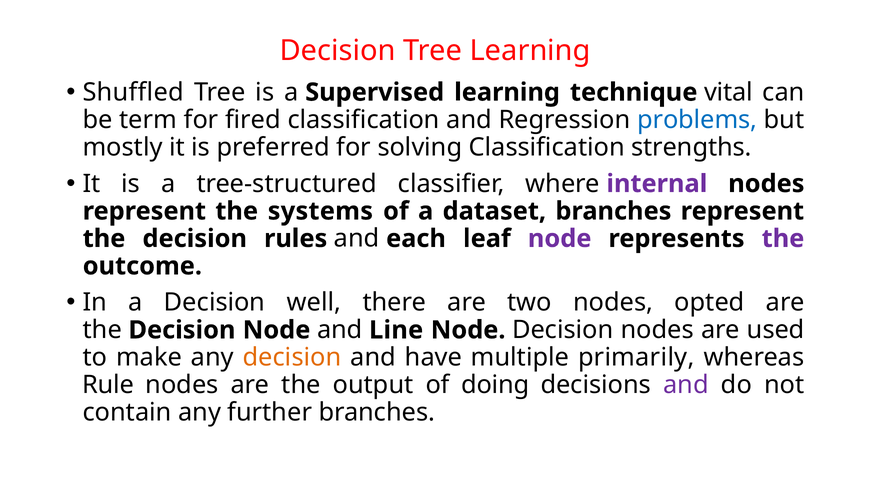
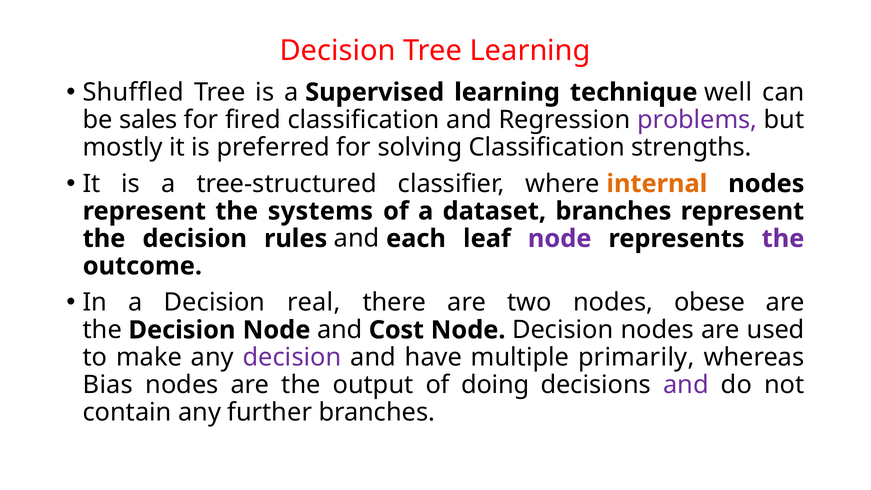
vital: vital -> well (728, 92)
term: term -> sales (148, 120)
problems colour: blue -> purple (697, 120)
internal colour: purple -> orange (657, 184)
well: well -> real (314, 303)
opted: opted -> obese (710, 303)
Line: Line -> Cost (396, 330)
decision colour: orange -> purple (292, 357)
Rule: Rule -> Bias (108, 385)
